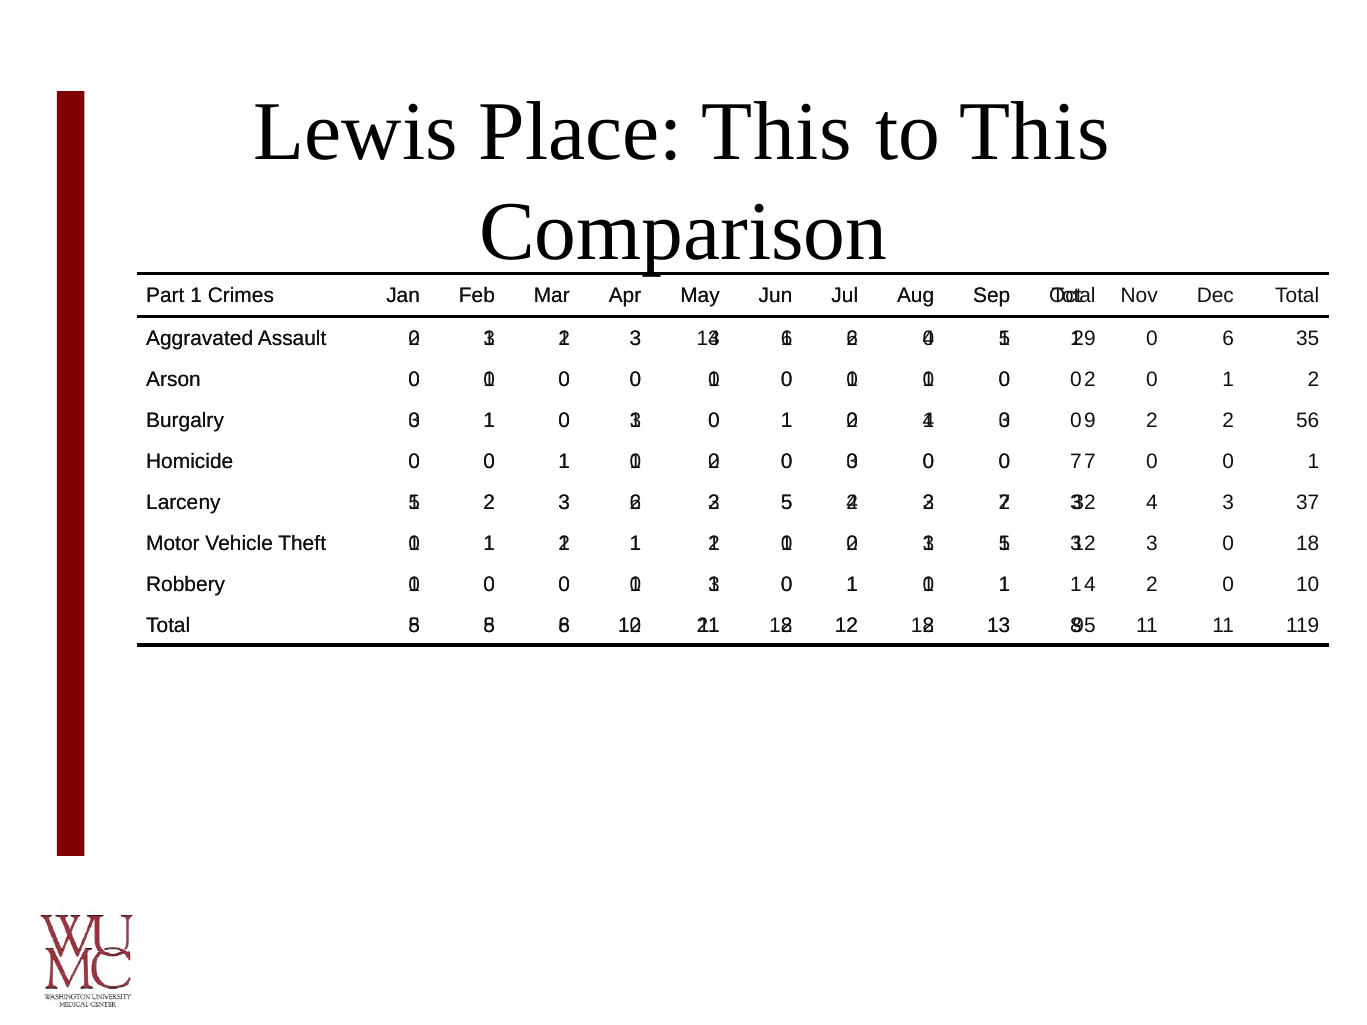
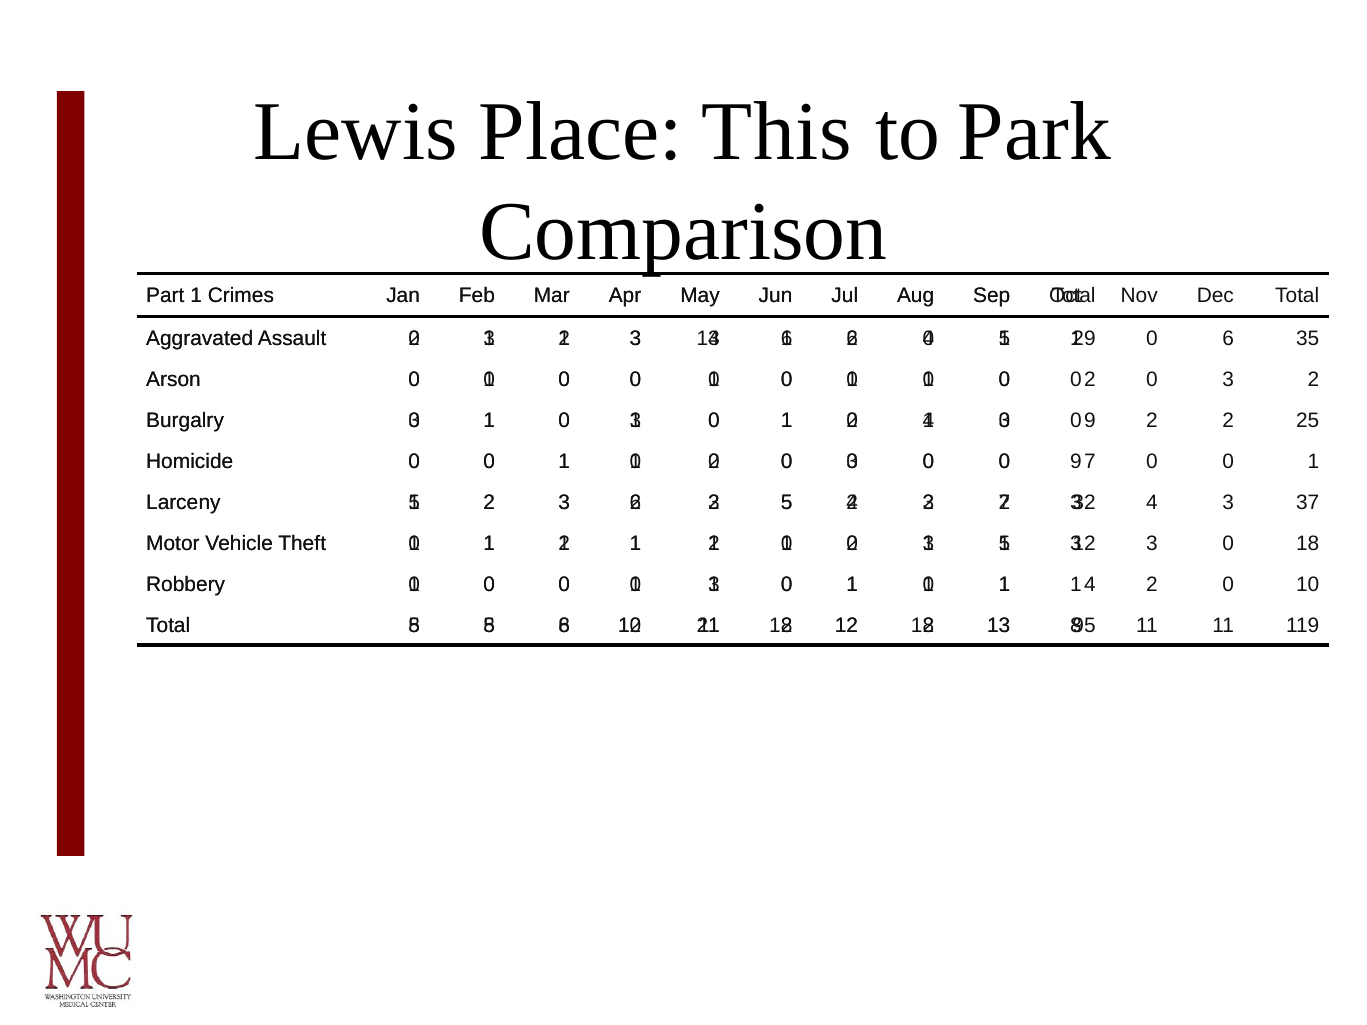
to This: This -> Park (1035, 132)
1: 1 -> 3 (1228, 379)
56: 56 -> 25 (1308, 421)
7: 7 -> 9 (1076, 462)
